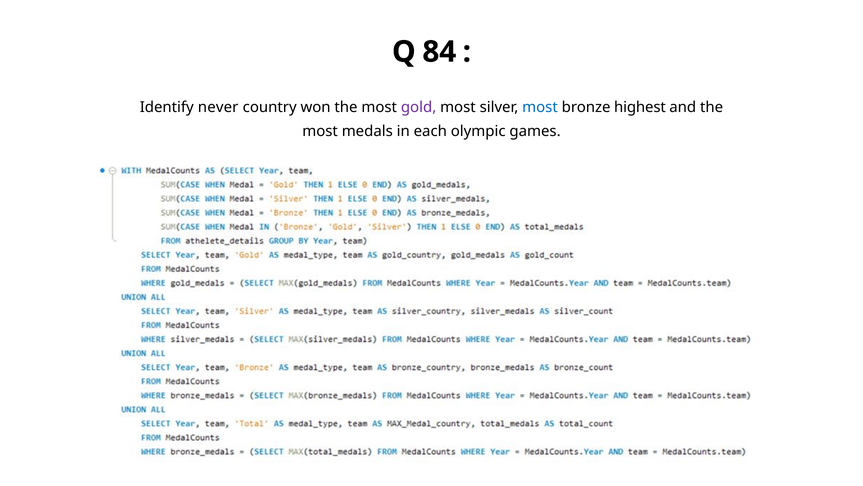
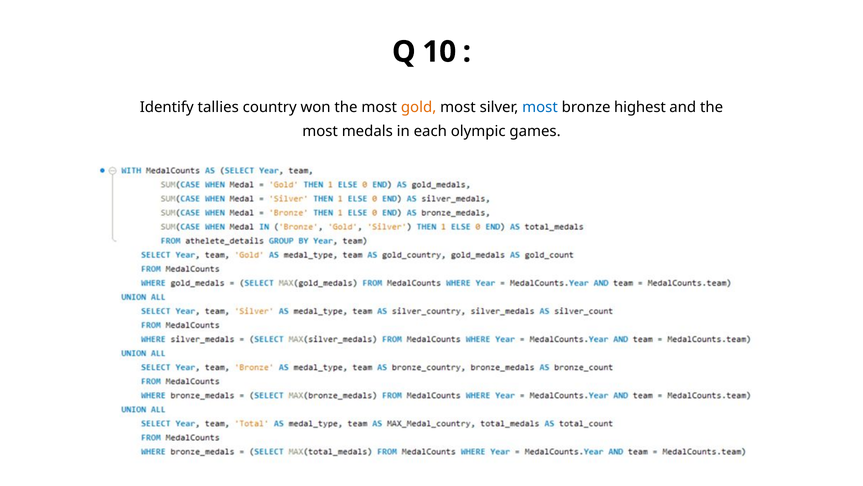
84: 84 -> 10 (439, 52)
never: never -> tallies (218, 107)
gold colour: purple -> orange (419, 107)
